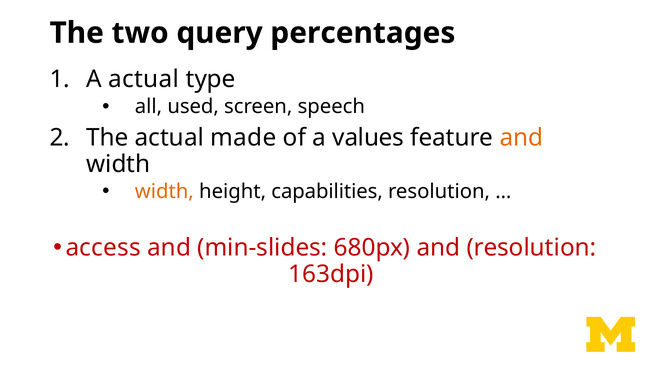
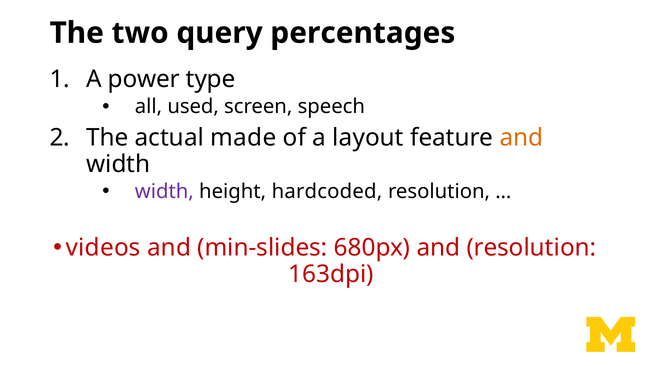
A actual: actual -> power (144, 79)
values: values -> layout (368, 137)
width colour: orange -> purple (164, 191)
capabilities: capabilities -> hardcoded (327, 191)
access: access -> videos (103, 248)
